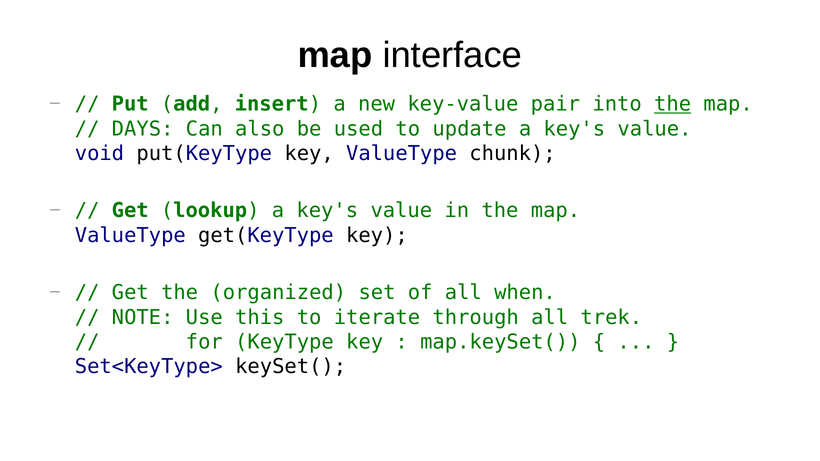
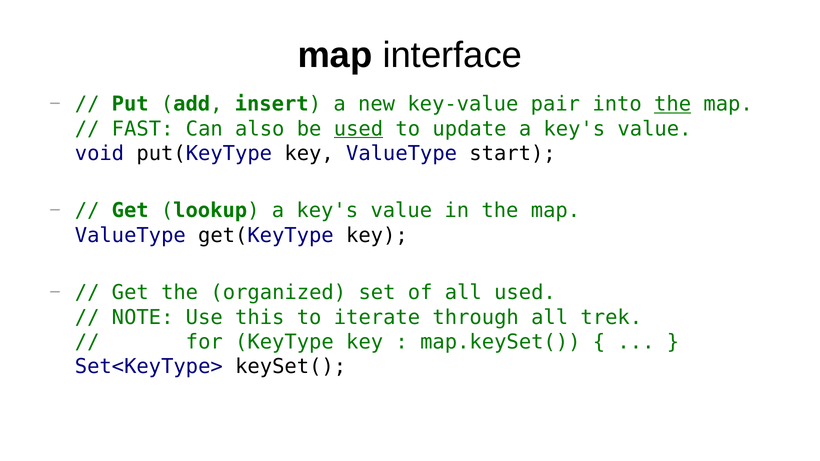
DAYS: DAYS -> FAST (143, 129)
used underline: none -> present (358, 129)
chunk: chunk -> start (513, 153)
all when: when -> used (525, 293)
